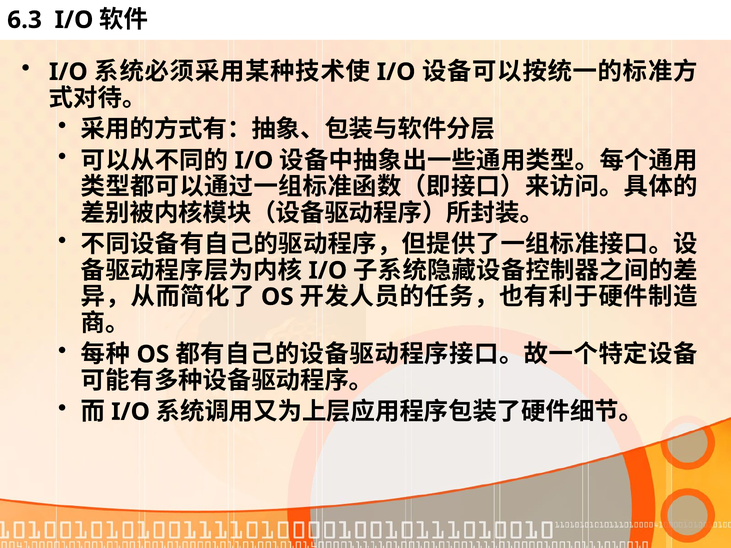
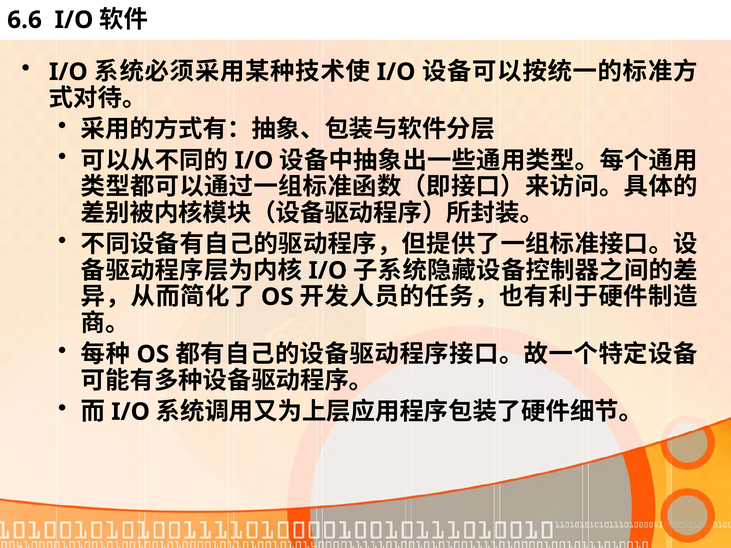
6.3: 6.3 -> 6.6 (25, 20)
